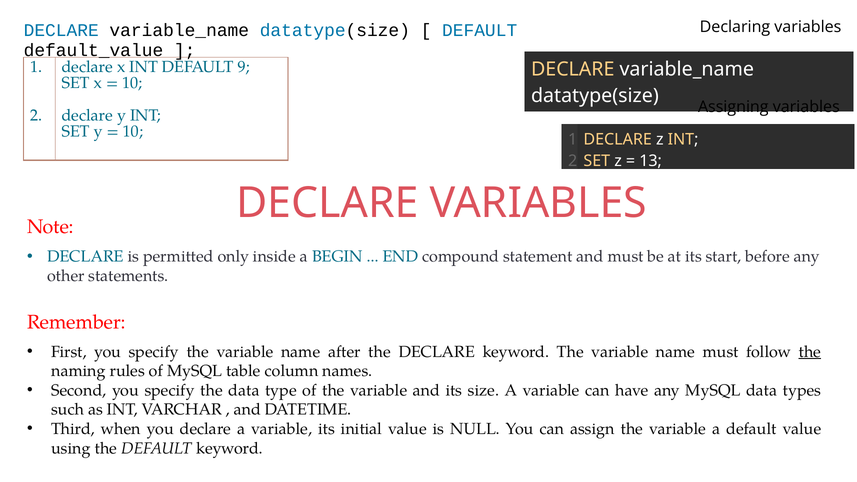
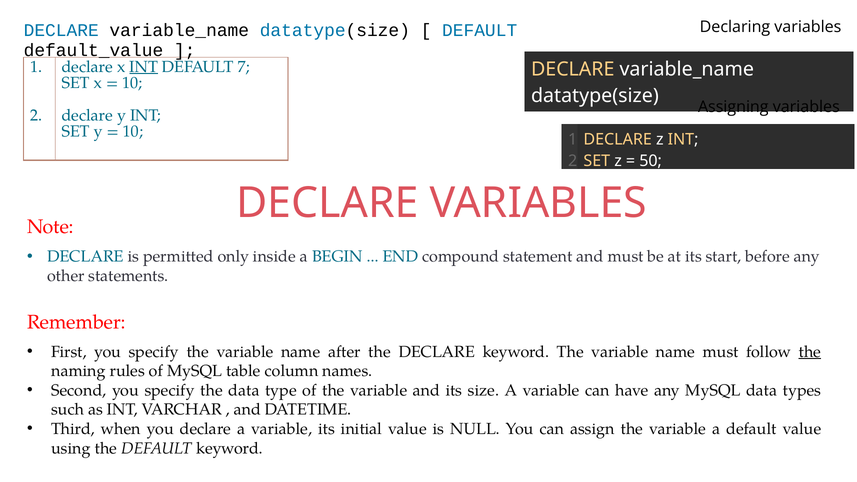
INT underline: none -> present (144, 67)
9: 9 -> 7 (244, 67)
13: 13 -> 50 (651, 161)
